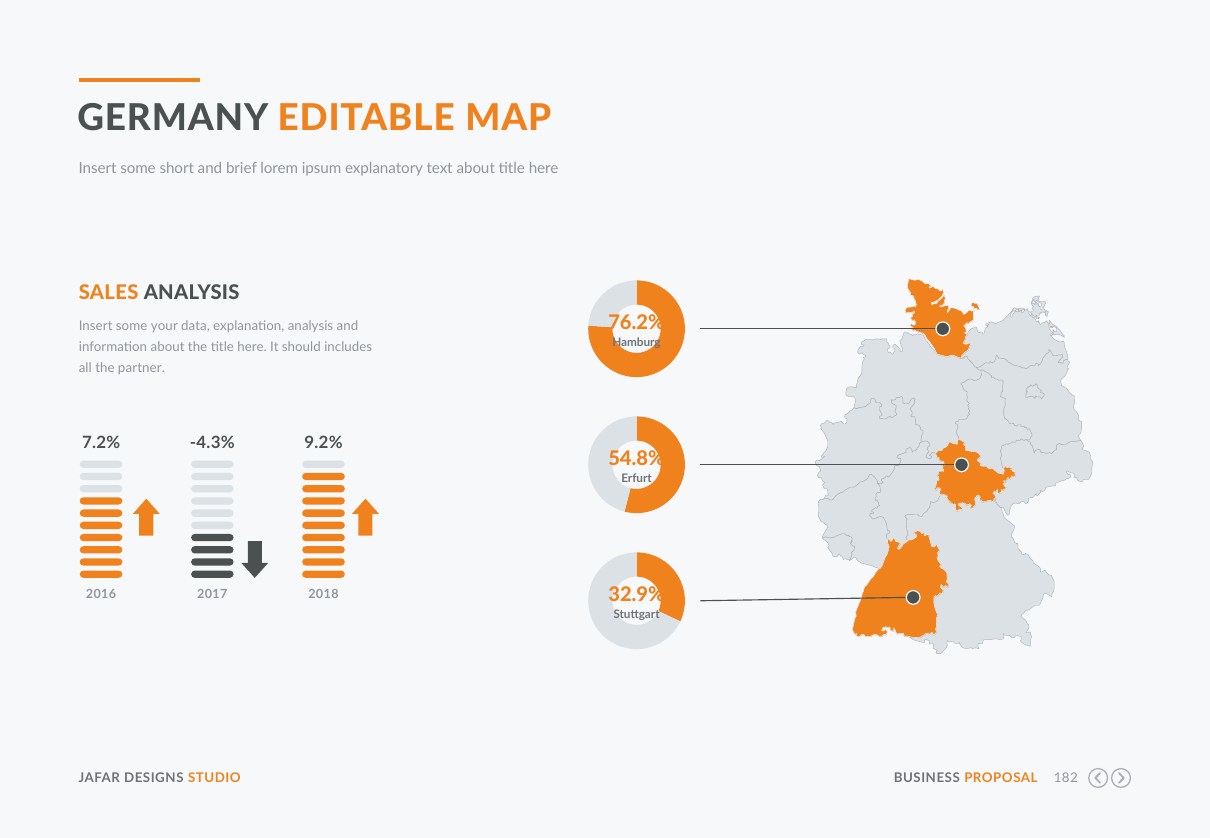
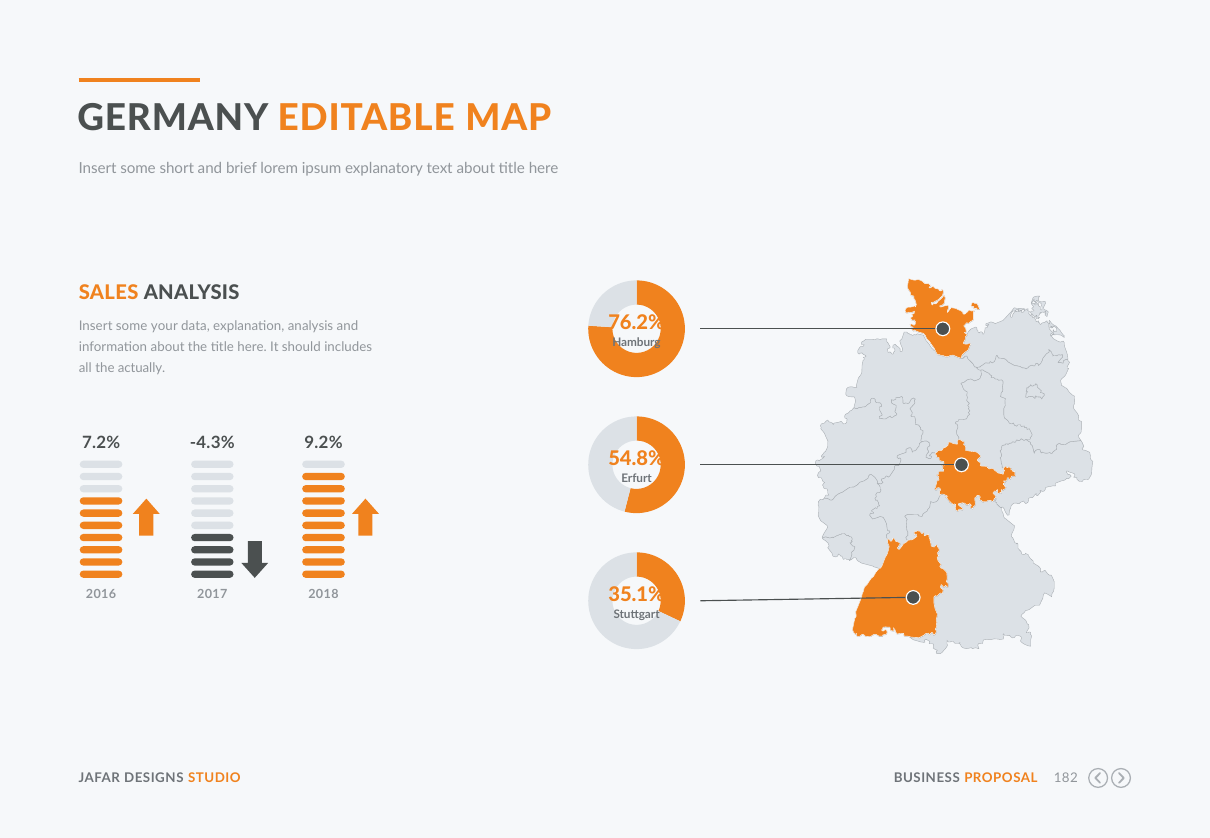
partner: partner -> actually (142, 368)
32.9%: 32.9% -> 35.1% (637, 595)
